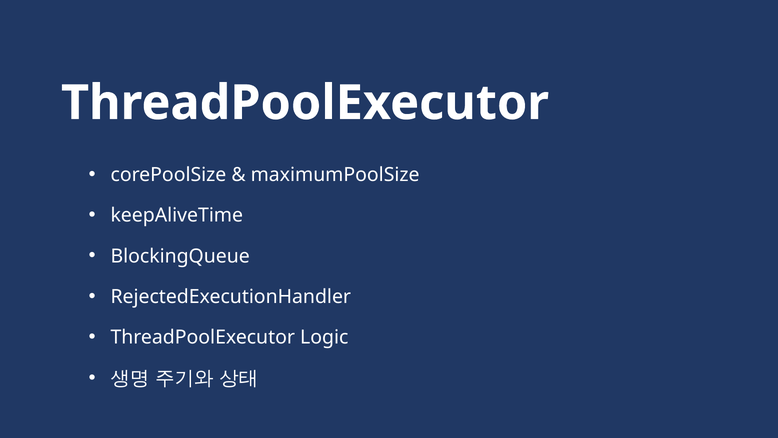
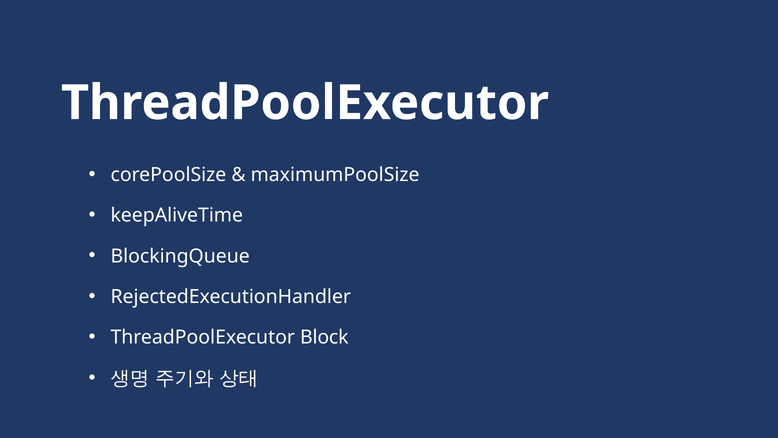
Logic: Logic -> Block (324, 337)
